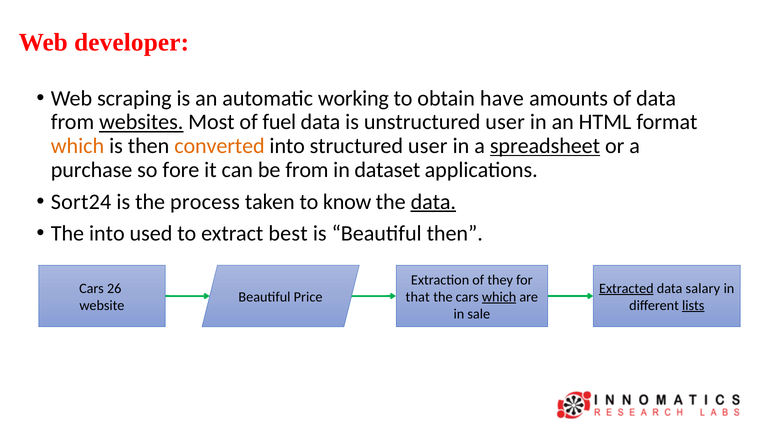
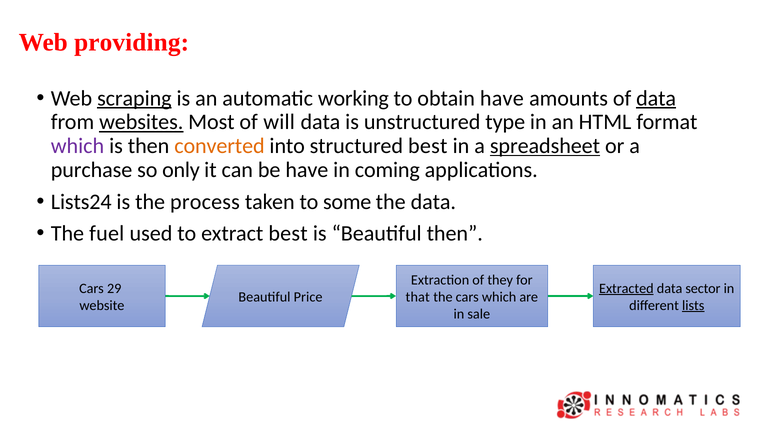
developer: developer -> providing (132, 42)
scraping underline: none -> present (134, 98)
data underline: none -> present (656, 98)
fuel: fuel -> will (279, 122)
unstructured user: user -> type (505, 122)
which colour: orange -> purple (77, 146)
structured user: user -> best (428, 146)
fore: fore -> only (181, 170)
be from: from -> have (307, 170)
dataset: dataset -> coming (387, 170)
Sort24: Sort24 -> Lists24 (81, 201)
know: know -> some (347, 201)
data underline: present -> none (433, 201)
The into: into -> fuel (107, 233)
26: 26 -> 29 (114, 288)
salary: salary -> sector (703, 288)
which underline: present -> none (499, 297)
